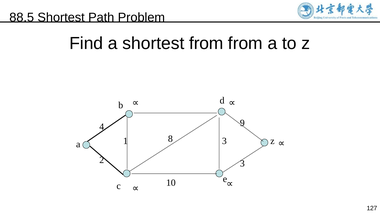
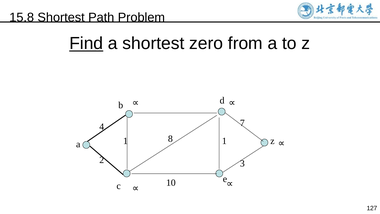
88.5: 88.5 -> 15.8 (22, 17)
Find underline: none -> present (86, 43)
shortest from: from -> zero (206, 43)
9: 9 -> 7 (242, 123)
1 3: 3 -> 1 (224, 141)
